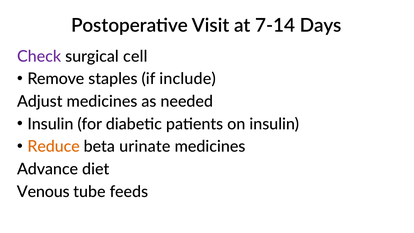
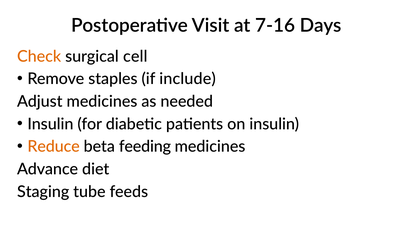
7-14: 7-14 -> 7-16 (275, 26)
Check colour: purple -> orange (39, 56)
urinate: urinate -> feeding (145, 147)
Venous: Venous -> Staging (43, 192)
